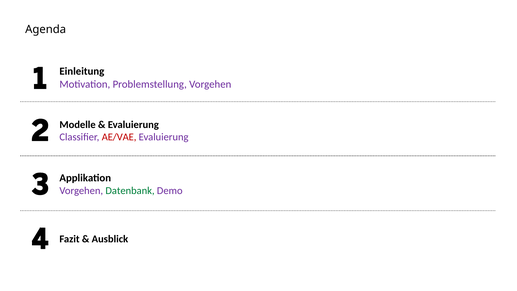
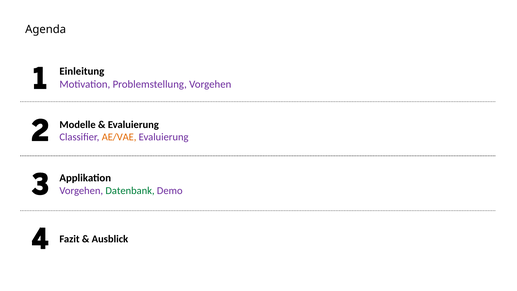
AE/VAE colour: red -> orange (119, 137)
